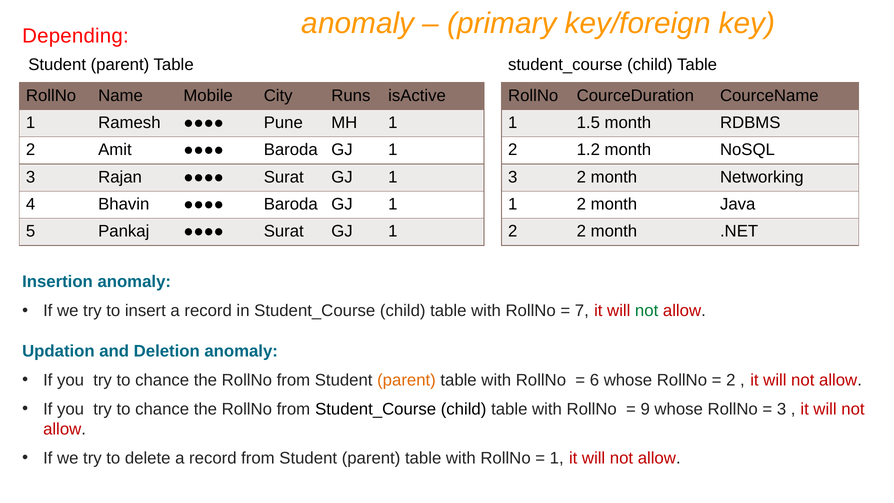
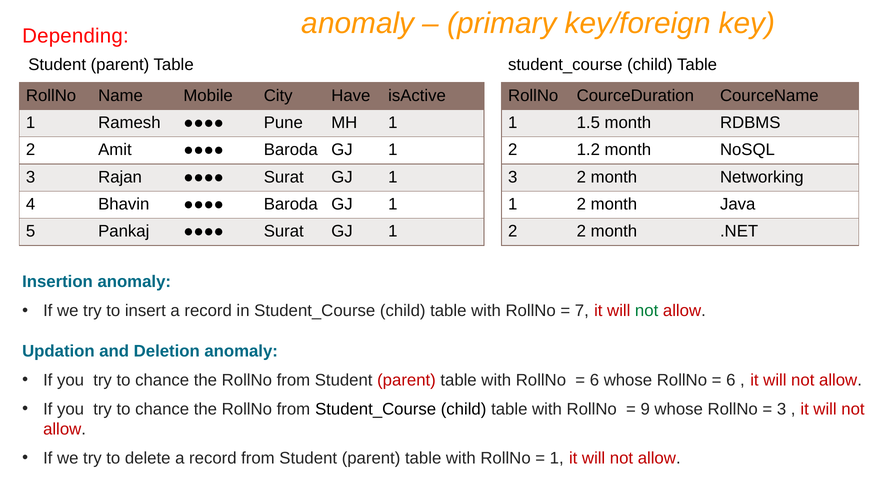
Runs: Runs -> Have (351, 95)
parent colour: orange -> red (406, 380)
2: 2 -> 6 (731, 380)
